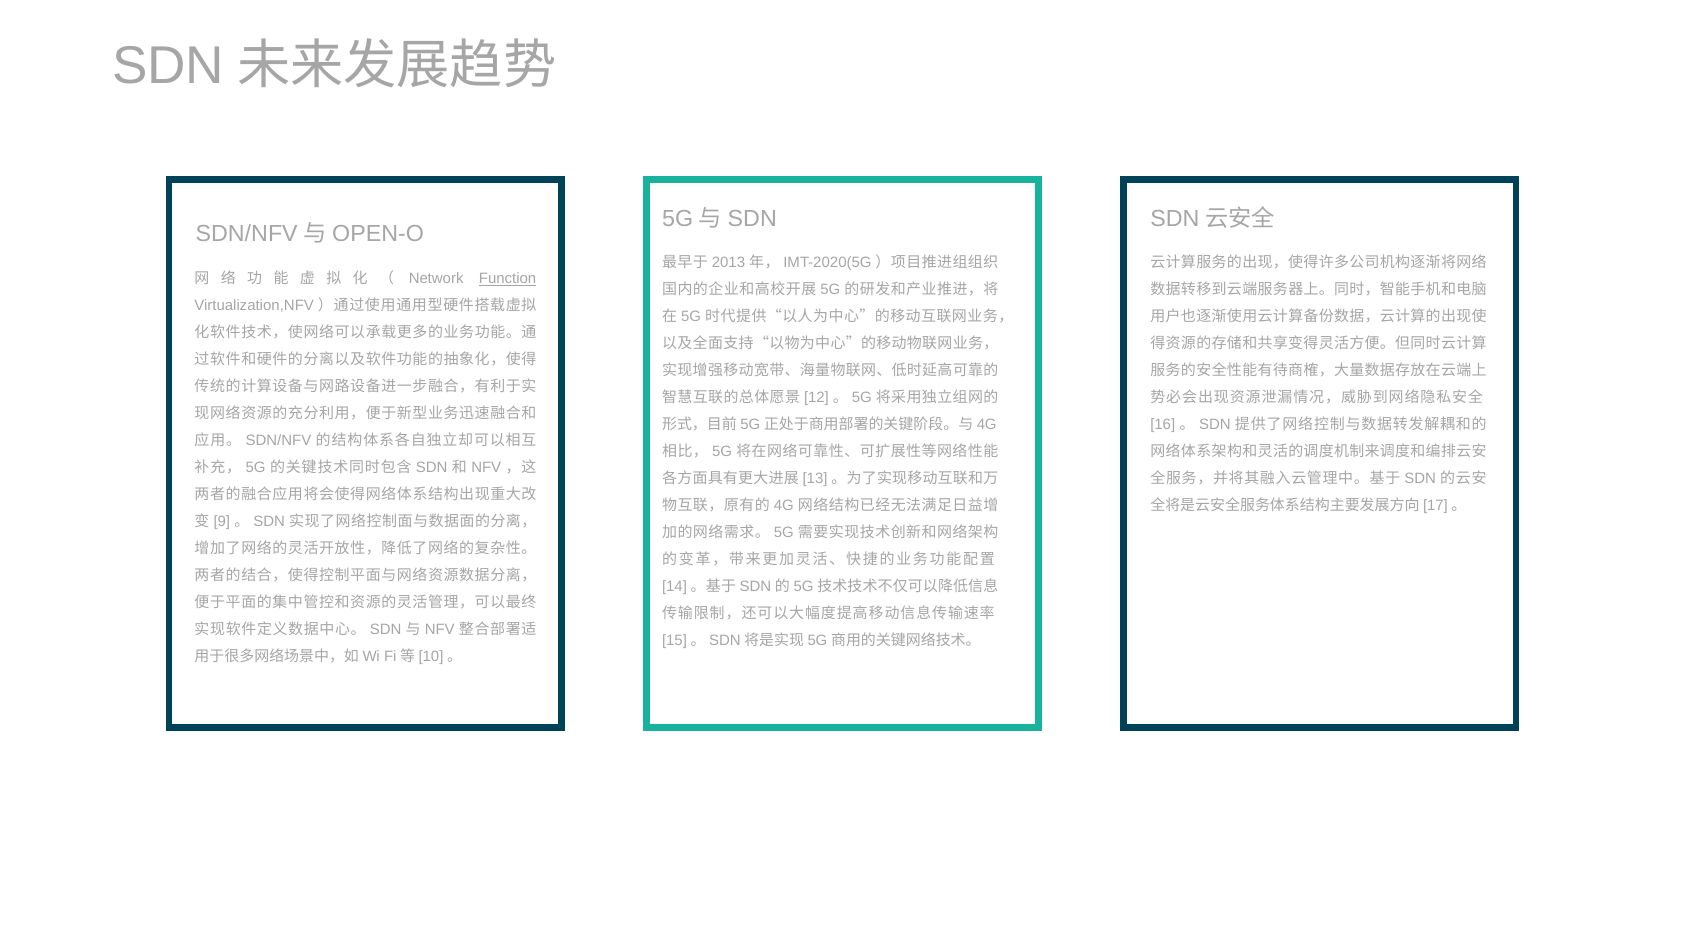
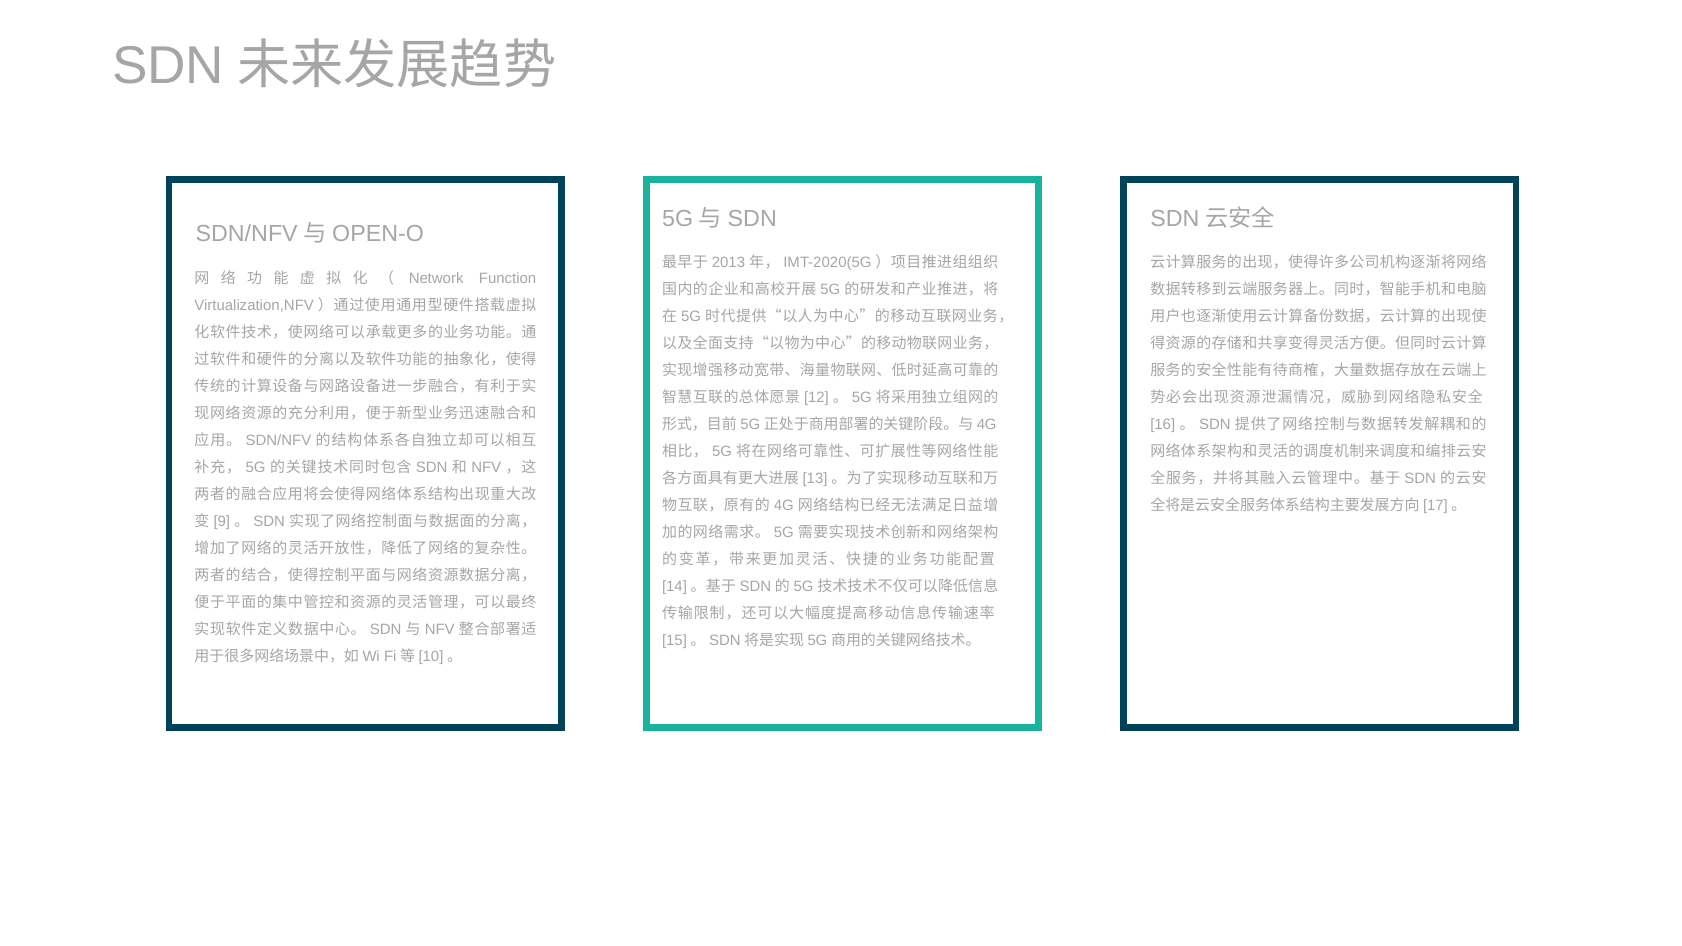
Function underline: present -> none (508, 279)
